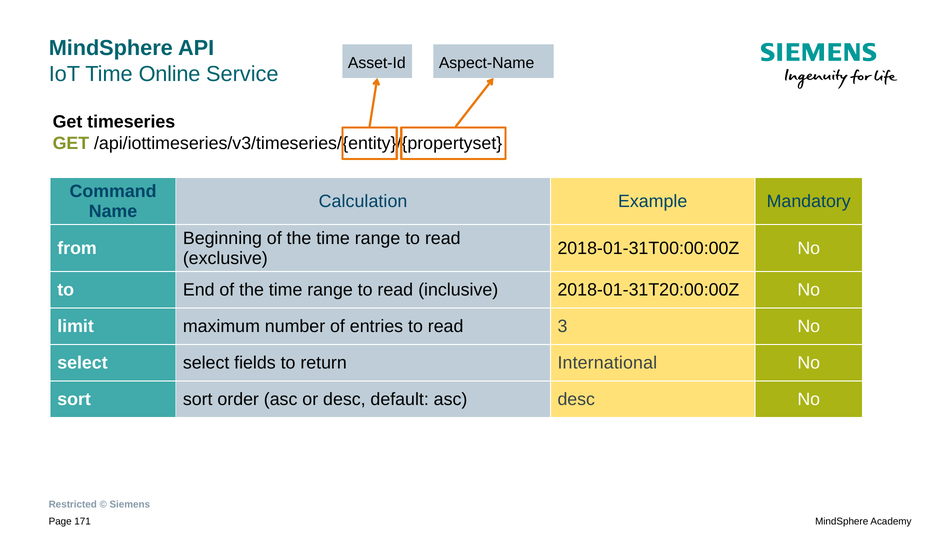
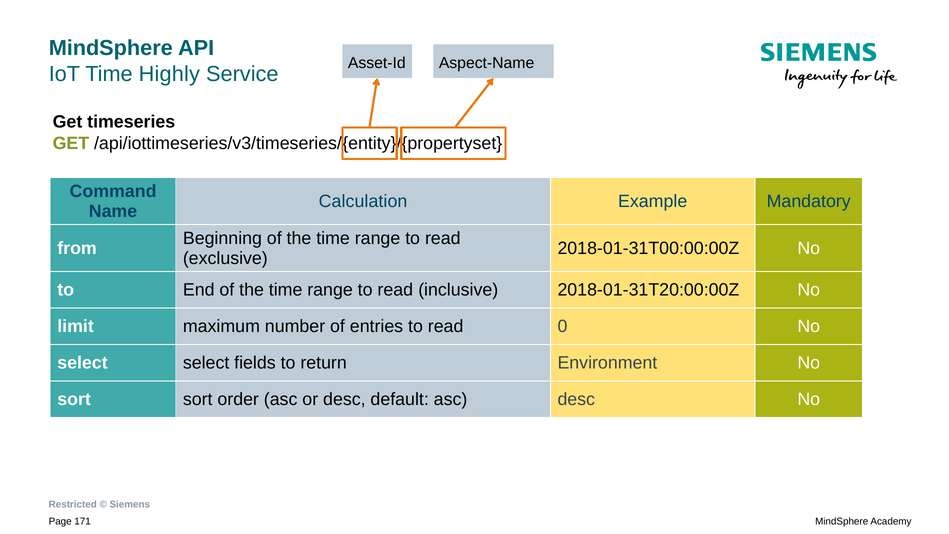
Online: Online -> Highly (169, 74)
3: 3 -> 0 (562, 326)
International: International -> Environment (607, 363)
